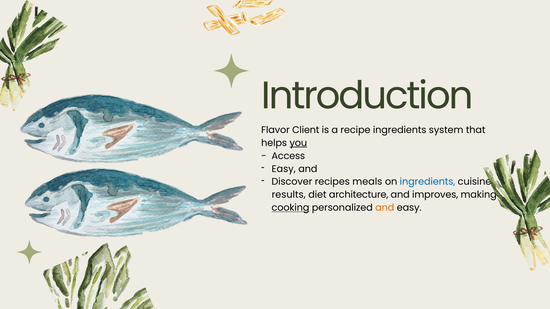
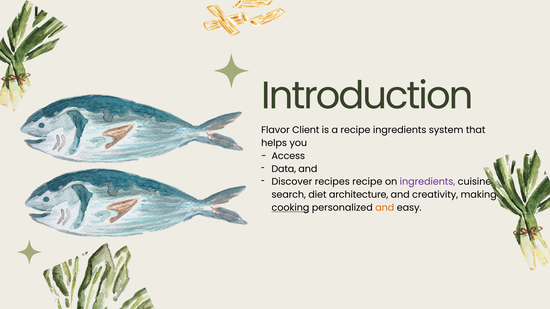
you underline: present -> none (298, 143)
Easy: Easy -> Data (284, 169)
recipes meals: meals -> recipe (367, 182)
ingredients colour: blue -> purple (427, 182)
results: results -> search (289, 195)
improves: improves -> creativity (435, 195)
